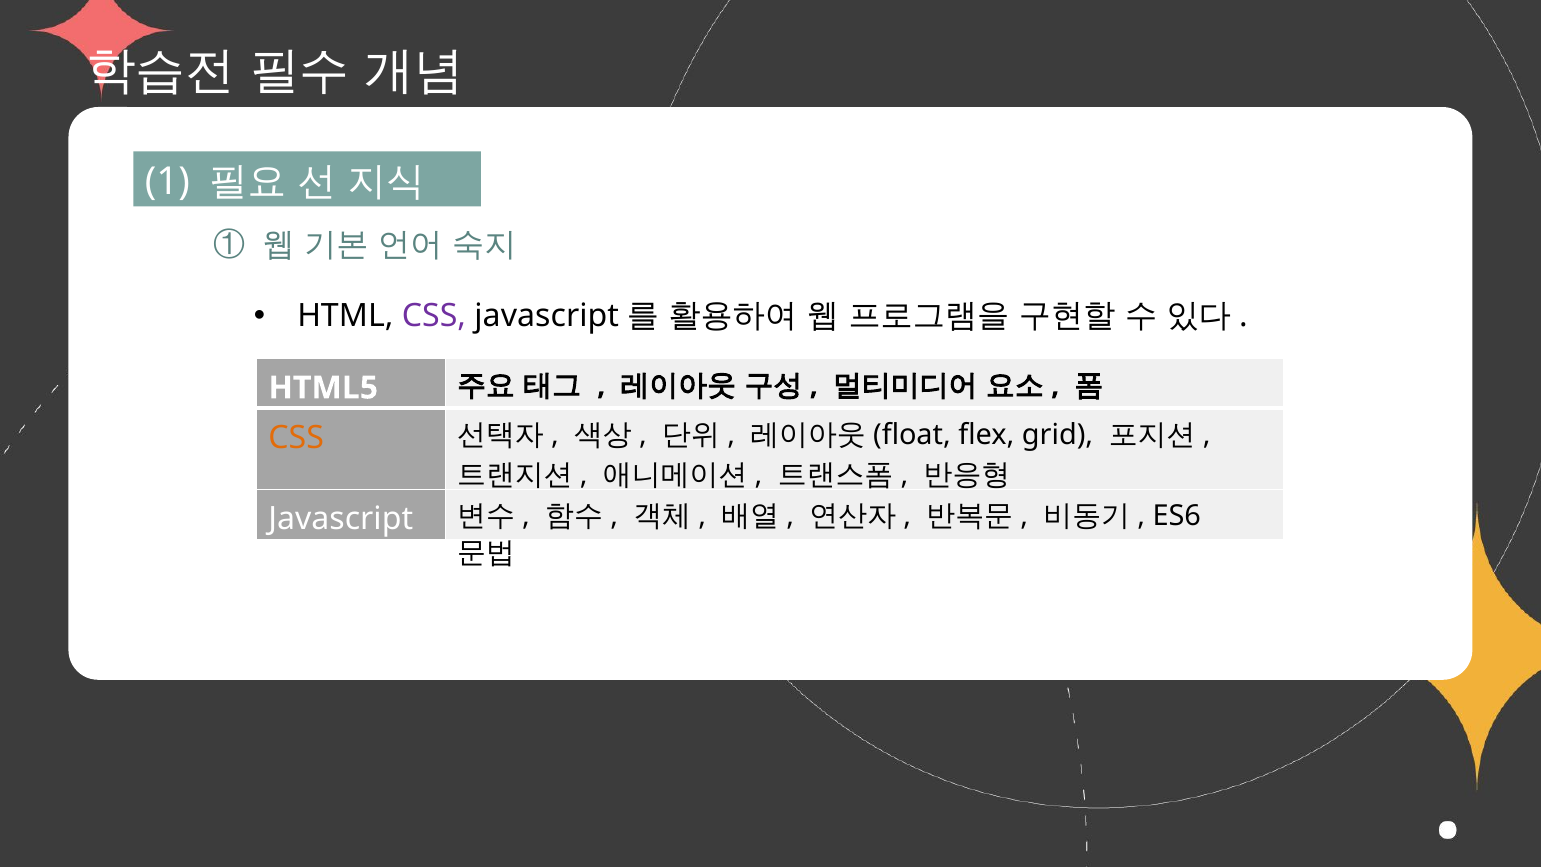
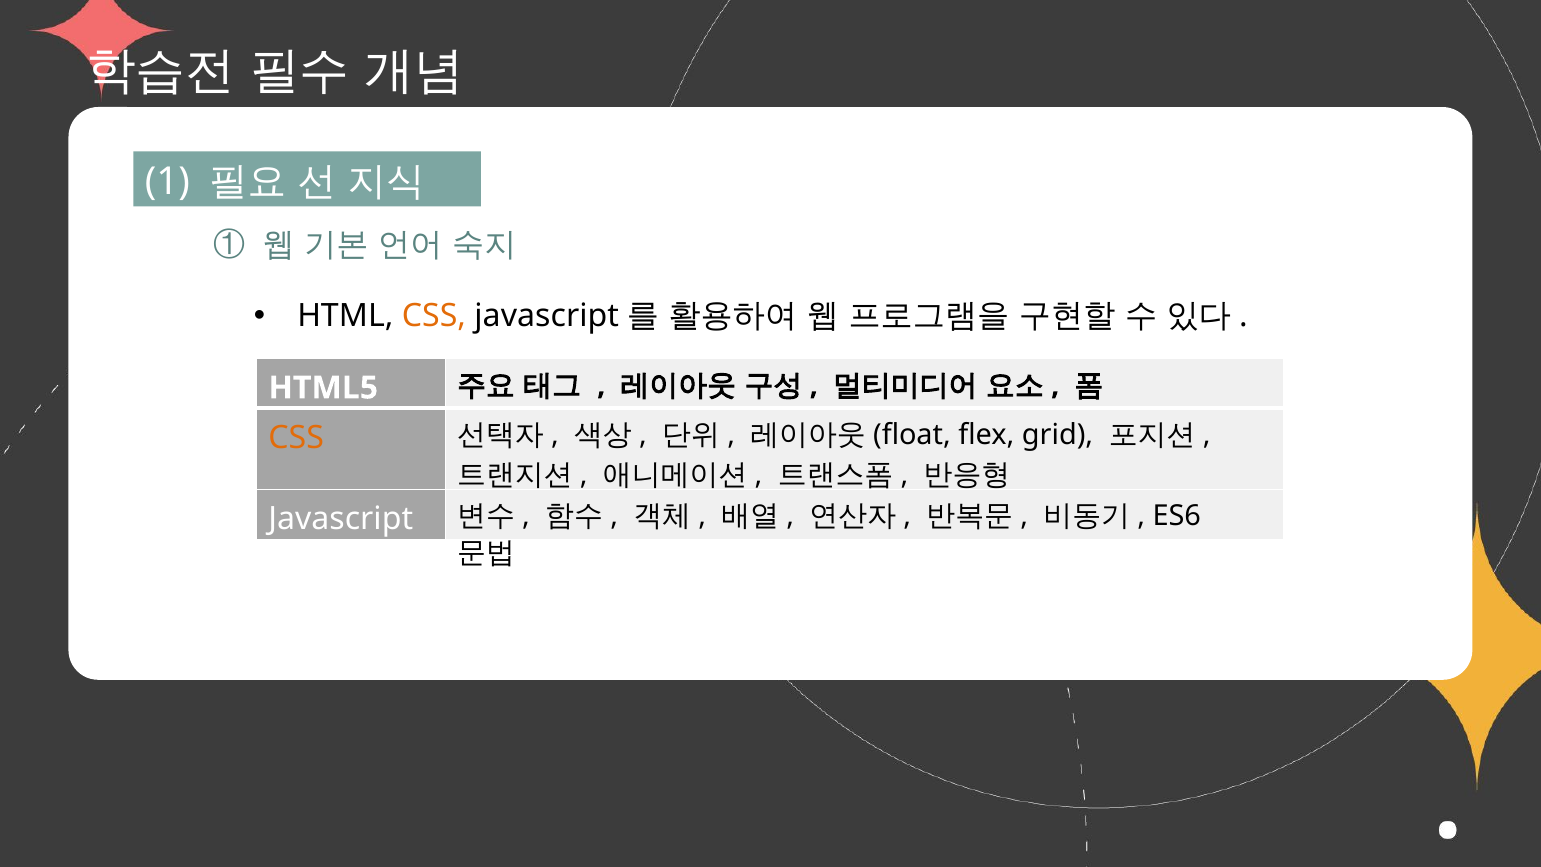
CSS colour: purple -> orange (434, 316)
